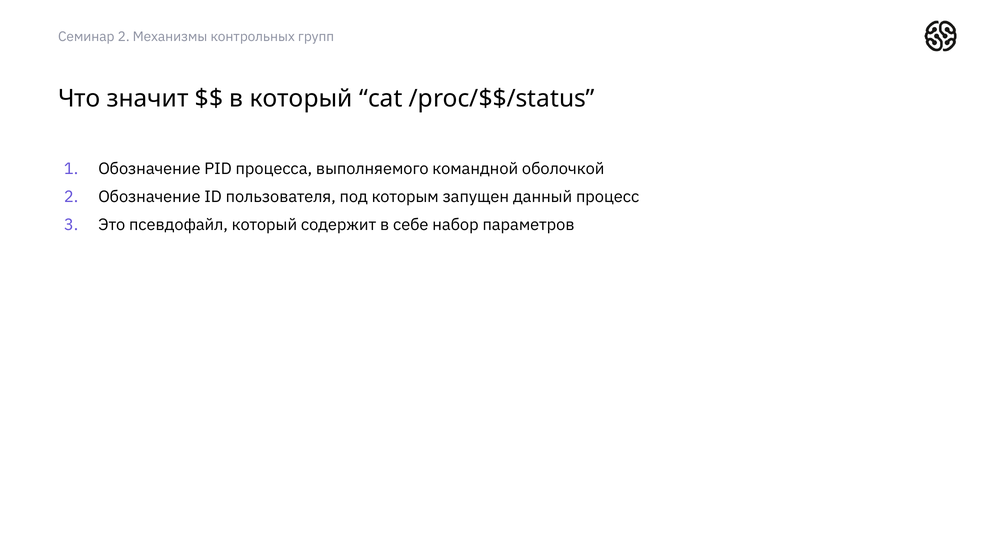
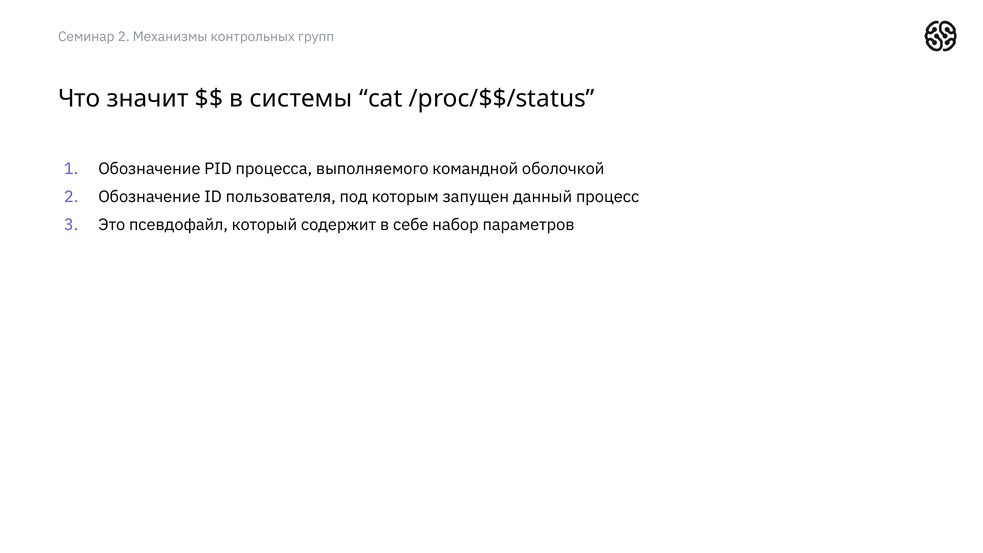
в который: который -> системы (301, 99)
